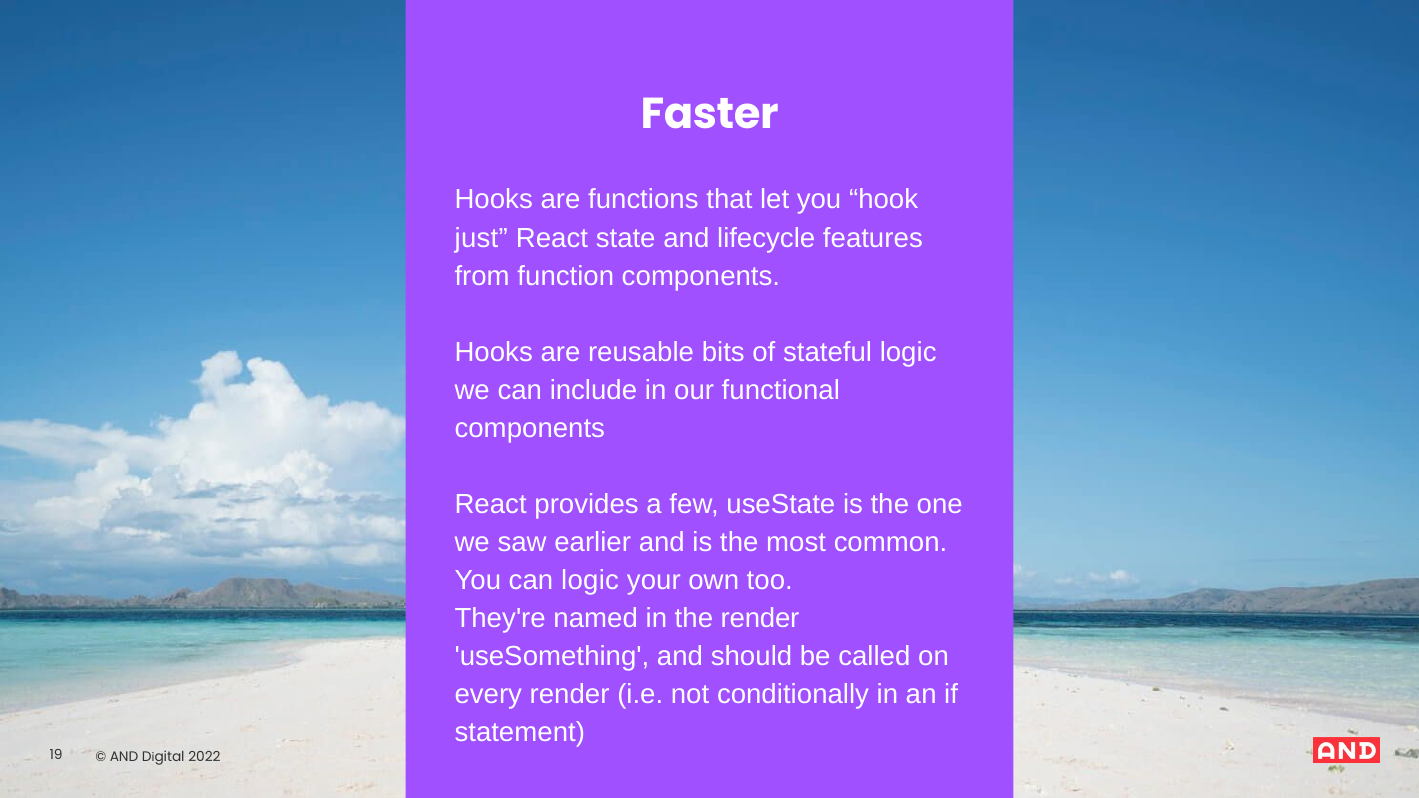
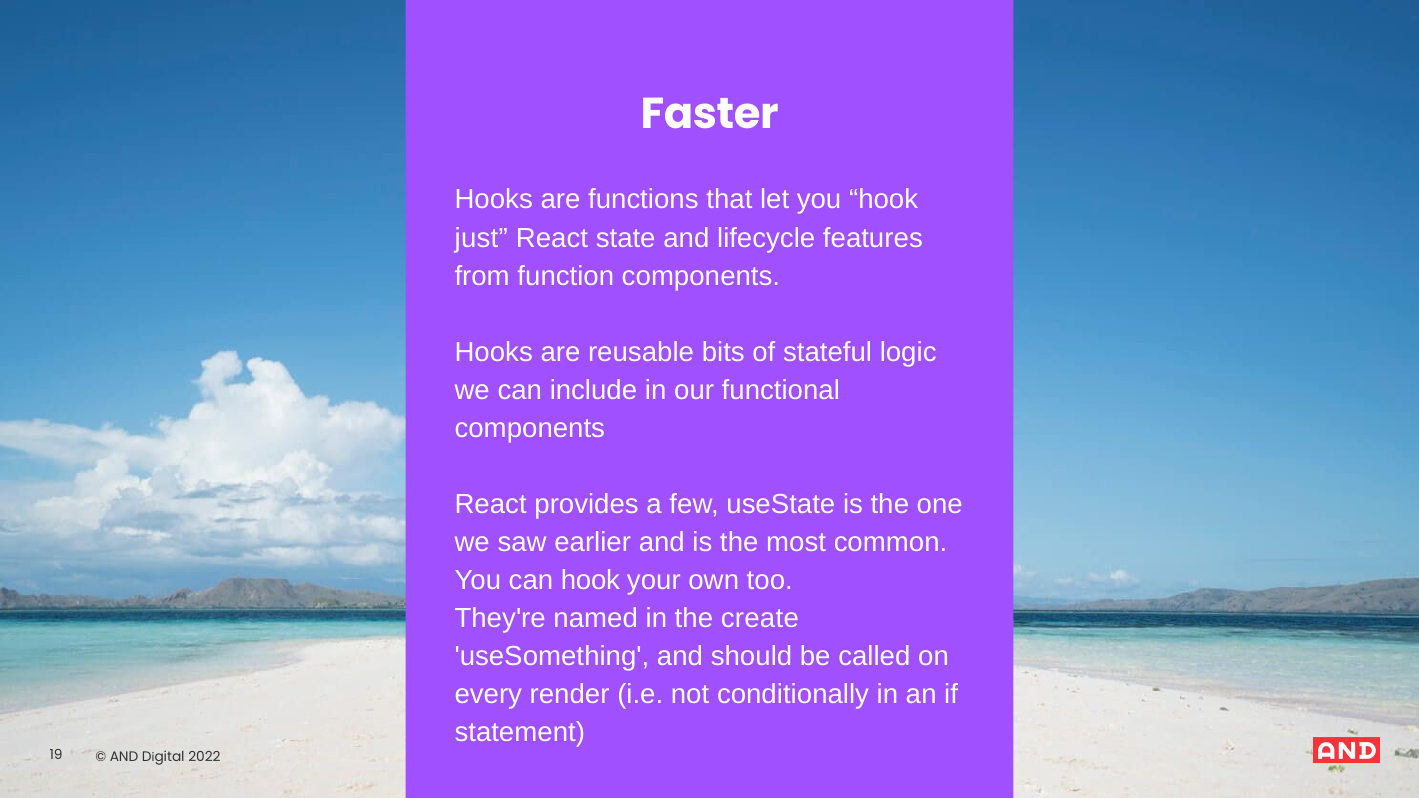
can logic: logic -> hook (590, 580)
the render: render -> create (760, 618)
